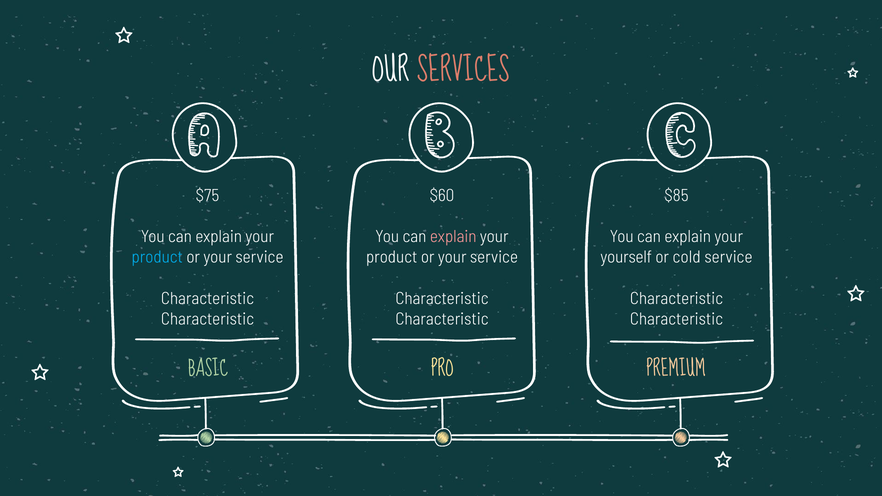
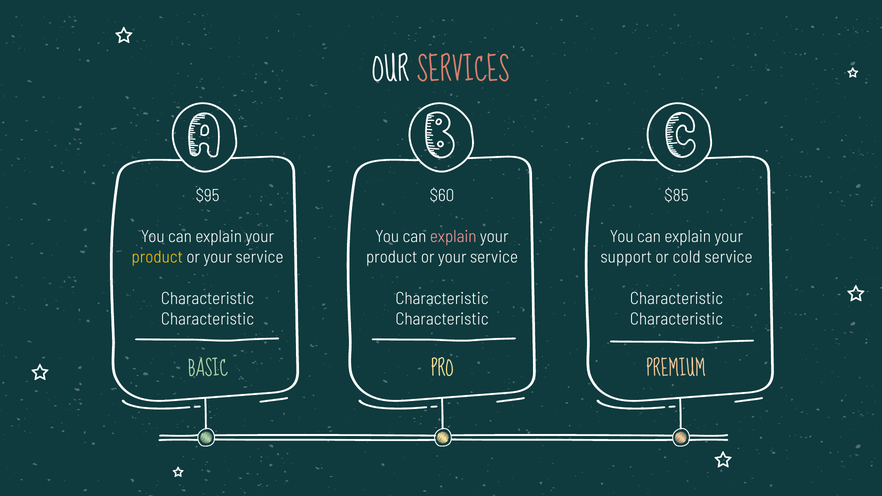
$75: $75 -> $95 (208, 196)
product colour: light blue -> yellow (157, 257)
yourself: yourself -> support (626, 257)
